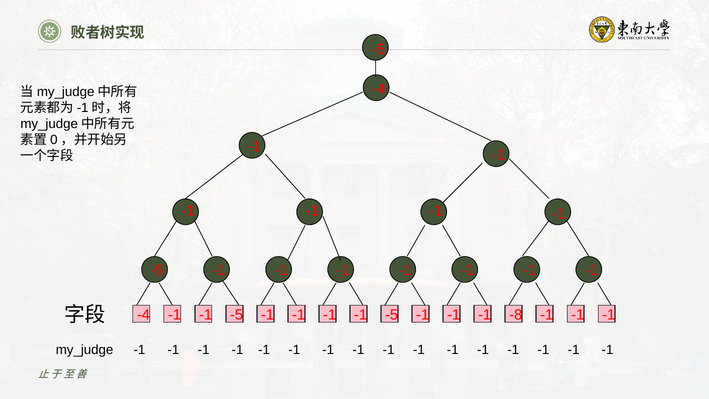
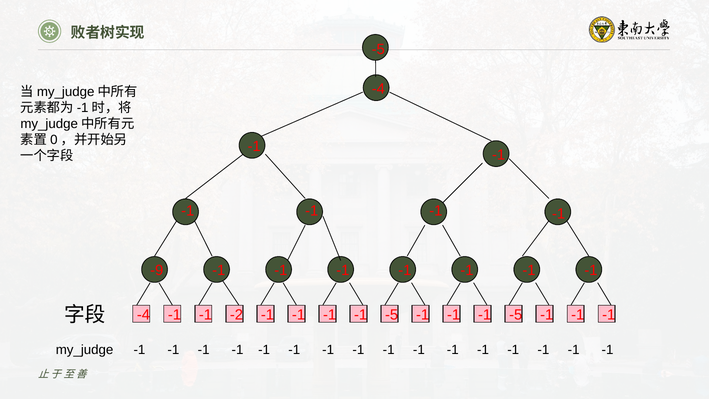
-5: -5 -> -9 (157, 270)
-4 -1 -1 -5: -5 -> -2 (237, 315)
-8: -8 -> -5 (516, 315)
